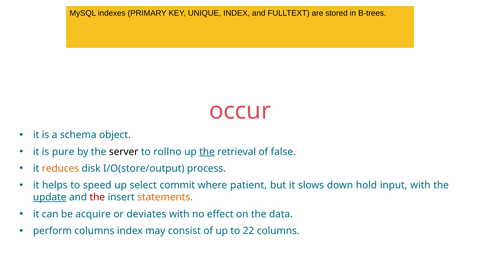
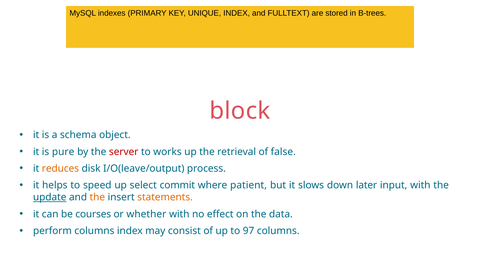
occur: occur -> block (240, 111)
server colour: black -> red (124, 152)
rollno: rollno -> works (168, 152)
the underline: present -> none (207, 152)
I/O(store/output: I/O(store/output -> I/O(leave/output (144, 169)
hold: hold -> later (367, 185)
the colour: red -> orange (97, 197)
acquire: acquire -> courses (93, 214)
deviates: deviates -> whether (146, 214)
22: 22 -> 97 (249, 231)
